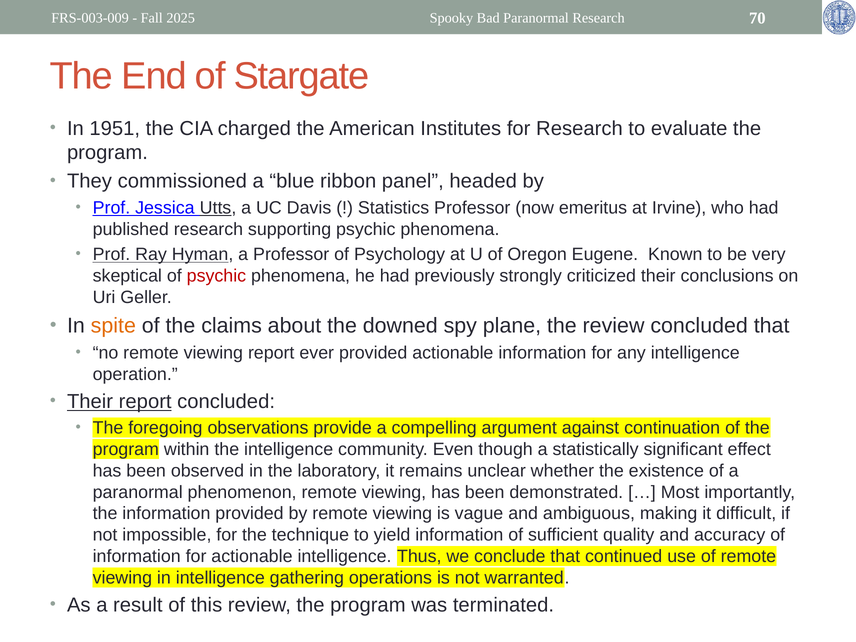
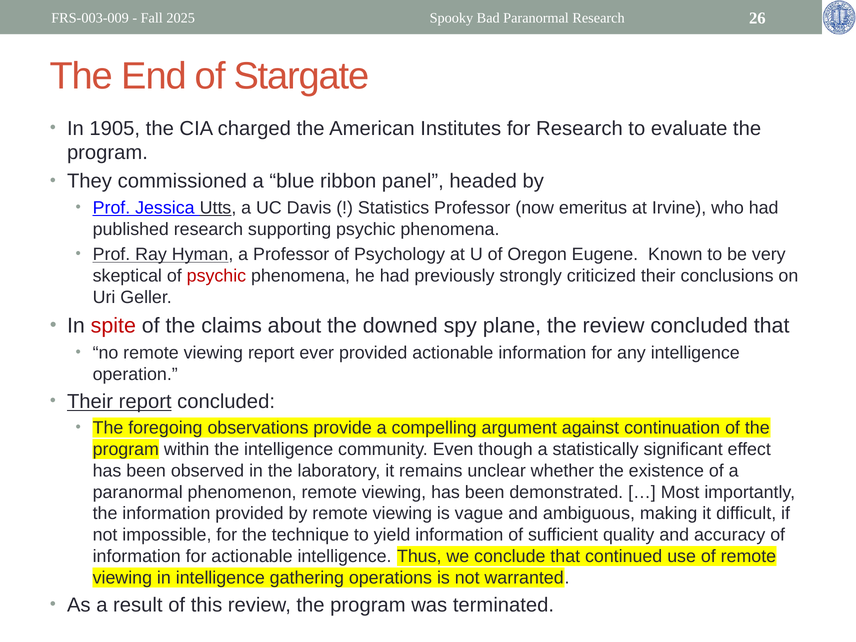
70: 70 -> 26 (757, 18)
1951: 1951 -> 1905 (115, 128)
spite colour: orange -> red (113, 326)
